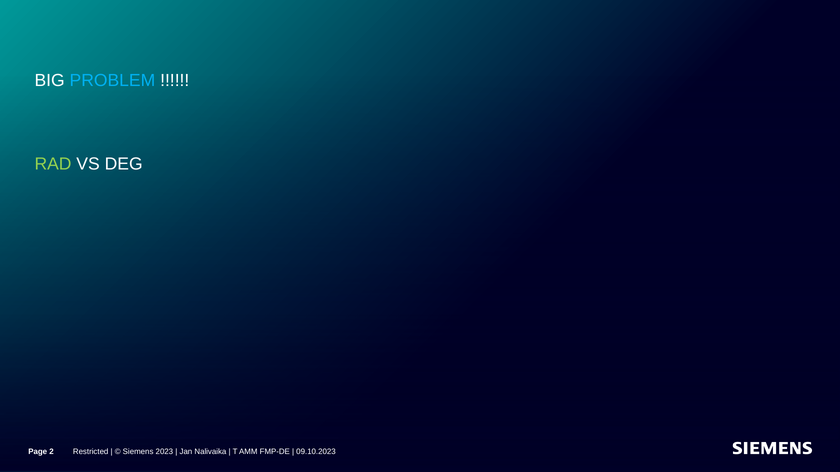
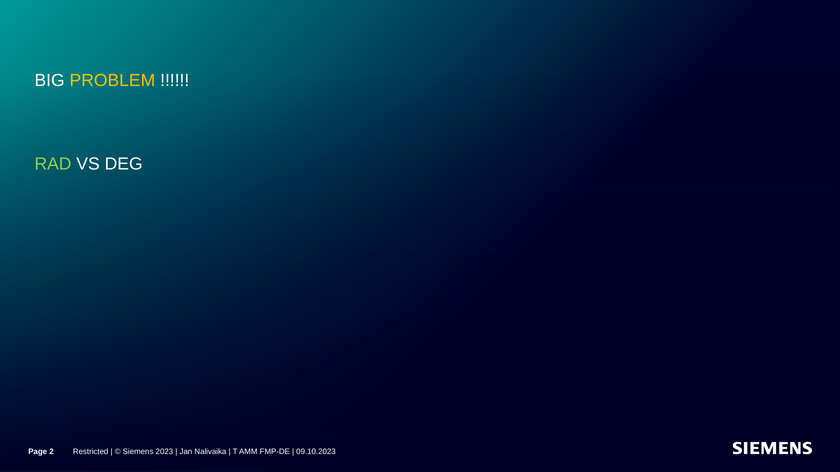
PROBLEM colour: light blue -> yellow (112, 80)
